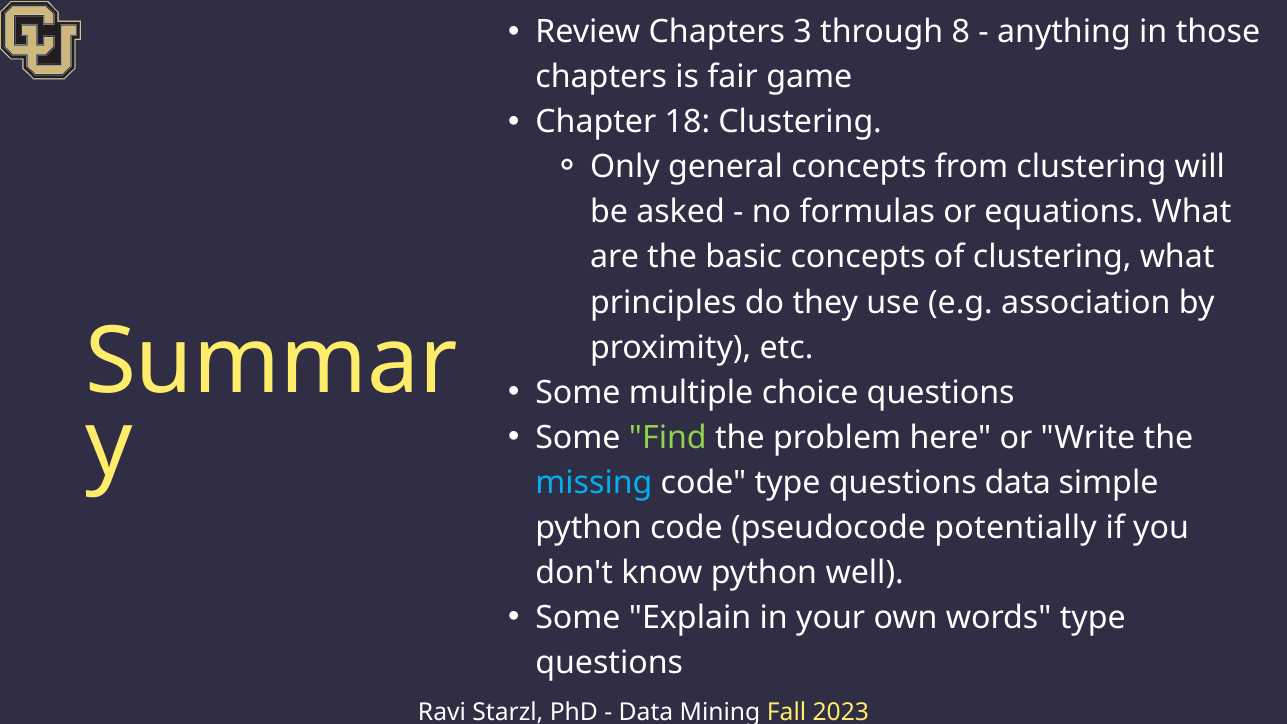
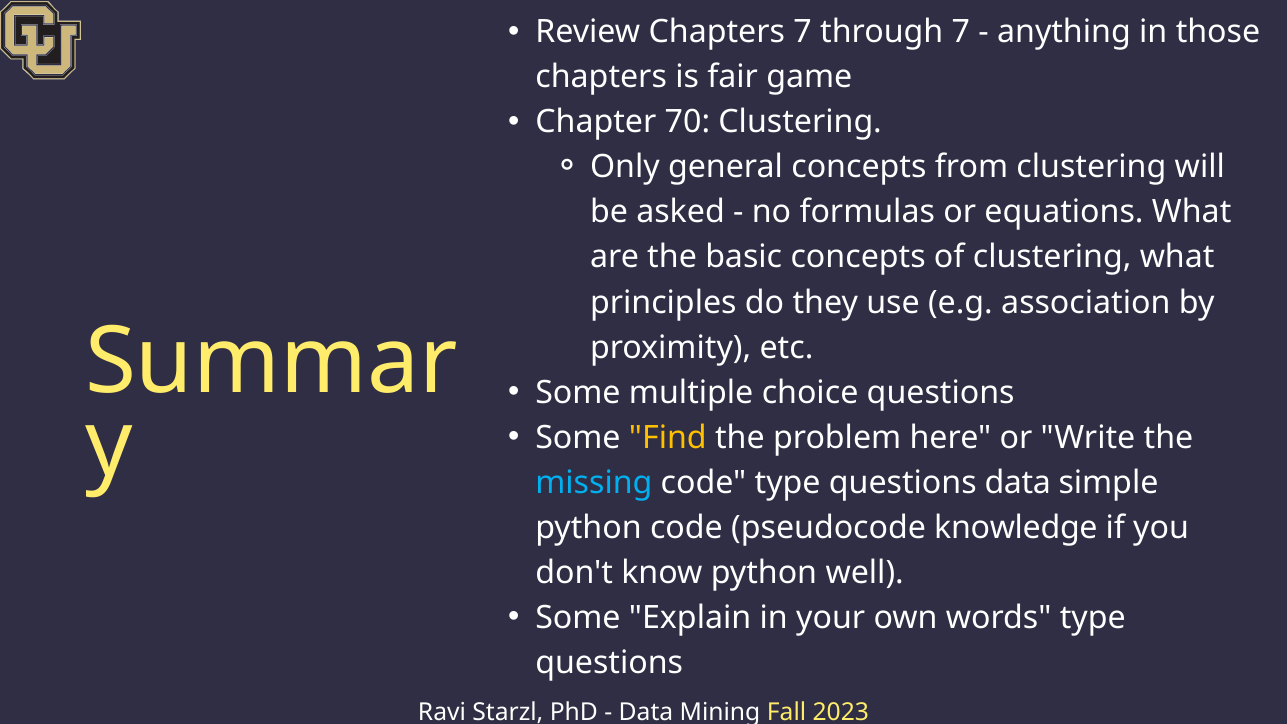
Chapters 3: 3 -> 7 (803, 32)
through 8: 8 -> 7 (961, 32)
18: 18 -> 70 (687, 122)
Find colour: light green -> yellow (668, 438)
potentially: potentially -> knowledge (1016, 528)
